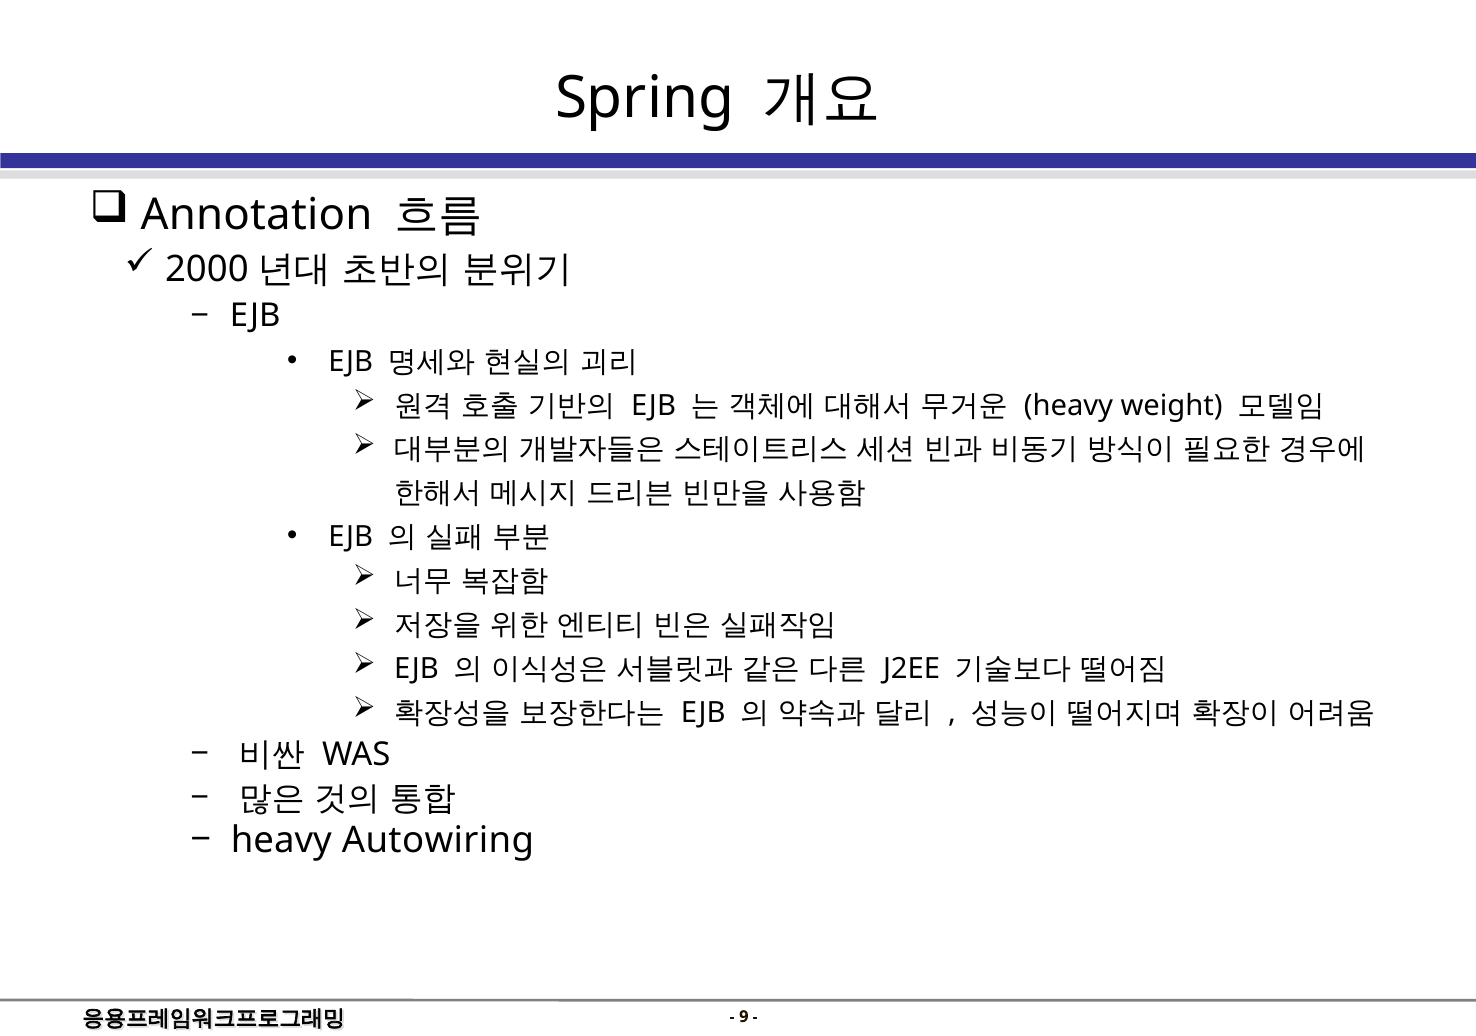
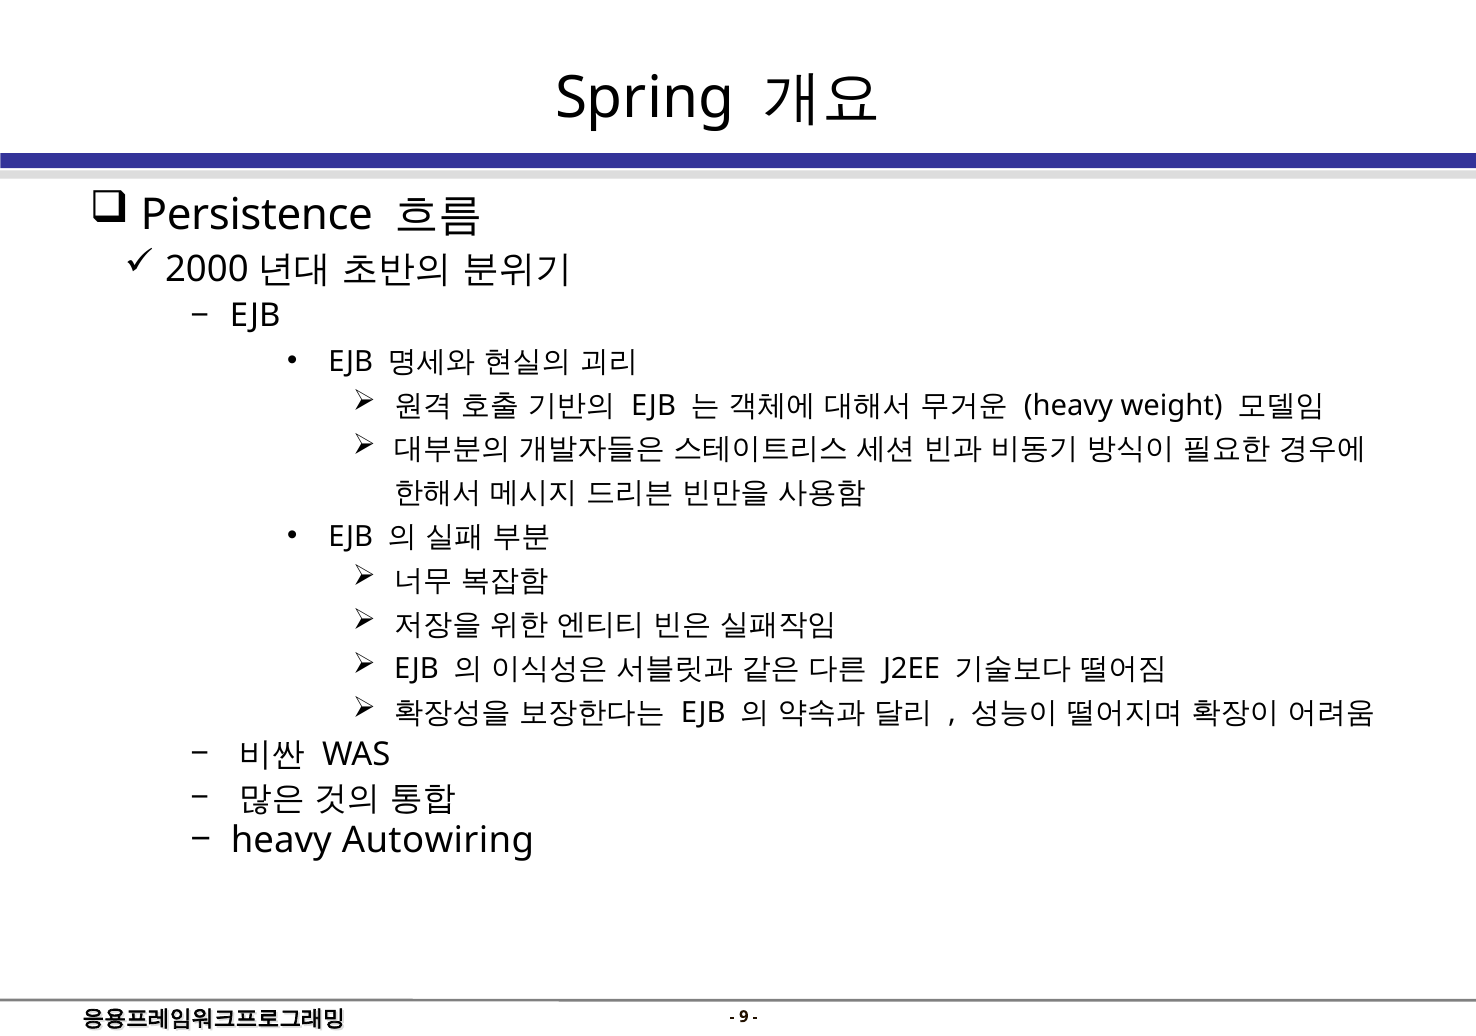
Annotation: Annotation -> Persistence (257, 215)
